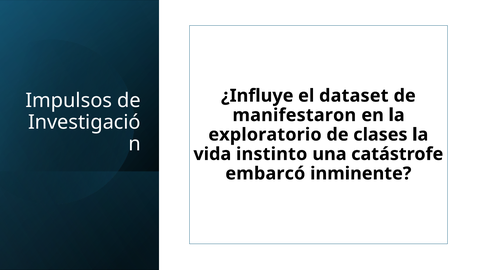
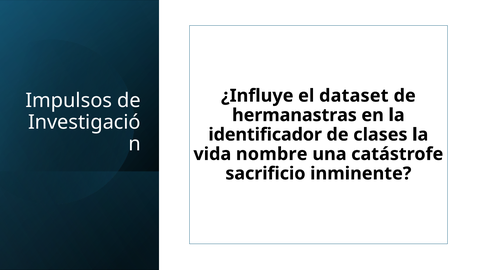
manifestaron: manifestaron -> hermanastras (294, 115)
exploratorio: exploratorio -> identificador (265, 135)
instinto: instinto -> nombre (272, 154)
embarcó: embarcó -> sacrificio (265, 174)
